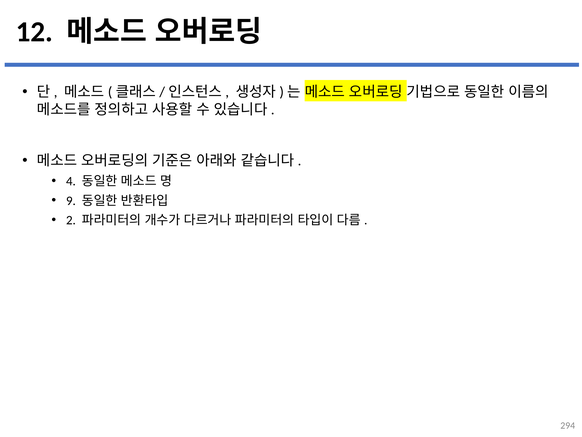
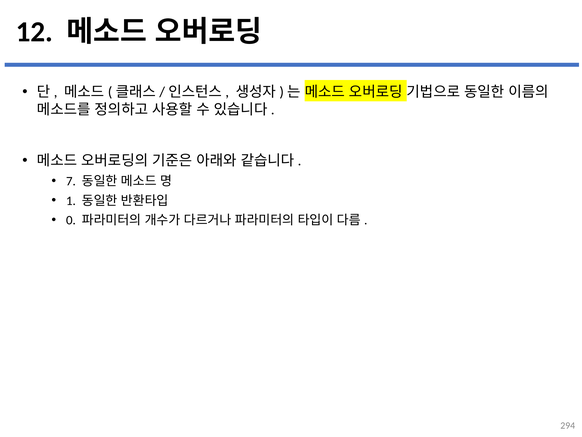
4: 4 -> 7 (71, 181)
9: 9 -> 1 (71, 201)
2: 2 -> 0 (71, 220)
